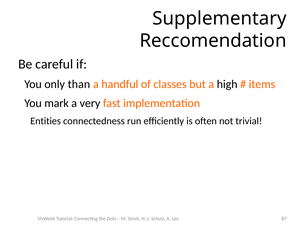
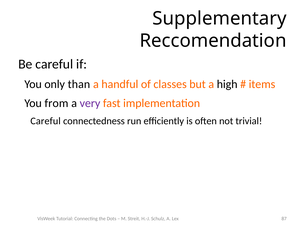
mark: mark -> from (56, 103)
very colour: black -> purple (90, 103)
Entities: Entities -> Careful (46, 121)
